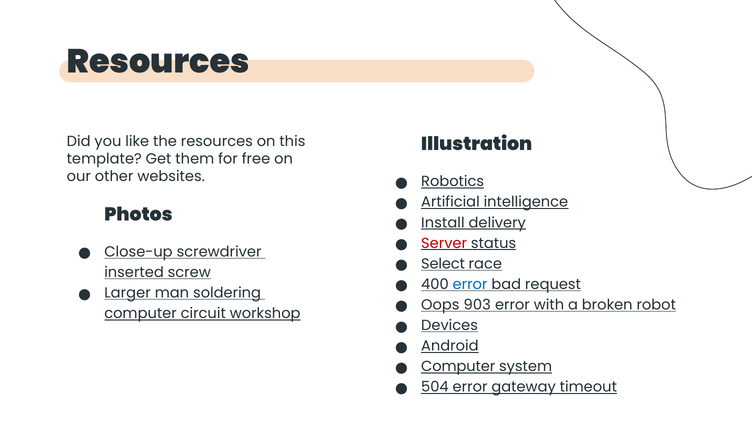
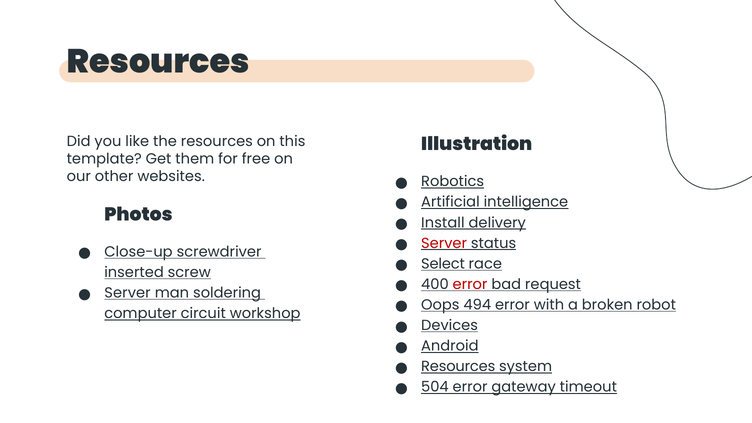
error colour: blue -> red (470, 284)
Larger: Larger -> Server (128, 293)
903: 903 -> 494 (477, 305)
Computer: Computer -> Resources (458, 367)
